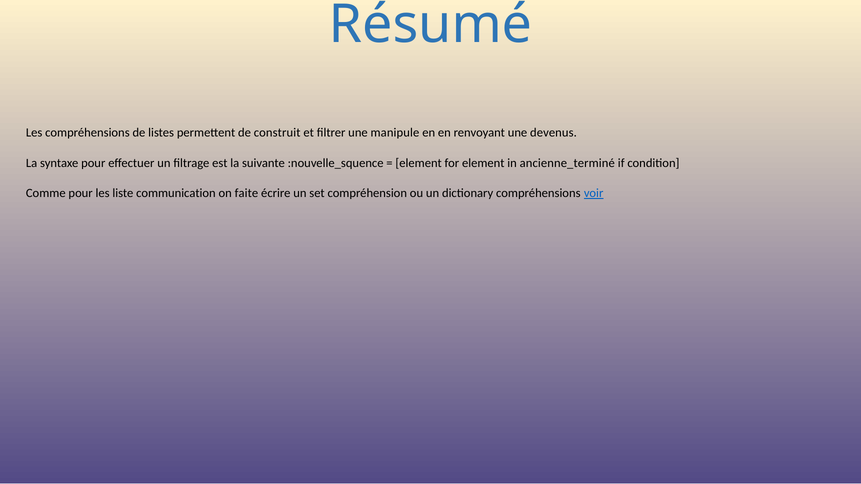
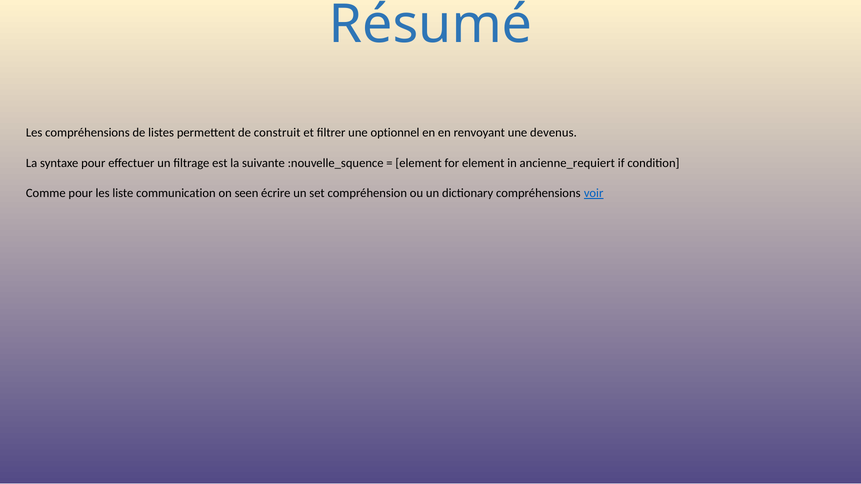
manipule: manipule -> optionnel (395, 133)
ancienne_terminé: ancienne_terminé -> ancienne_requiert (567, 163)
faite: faite -> seen (247, 193)
